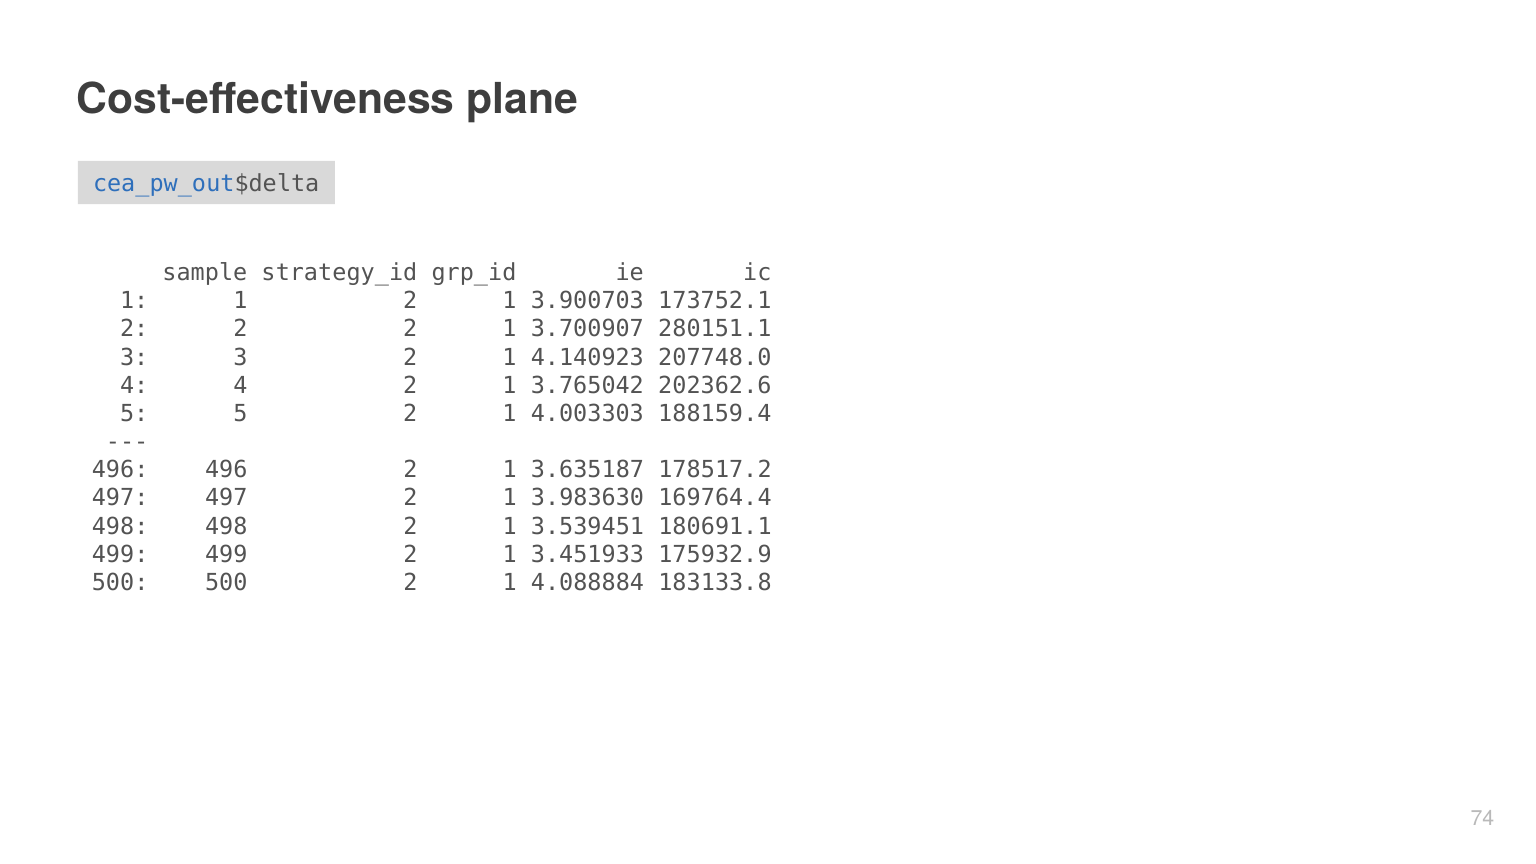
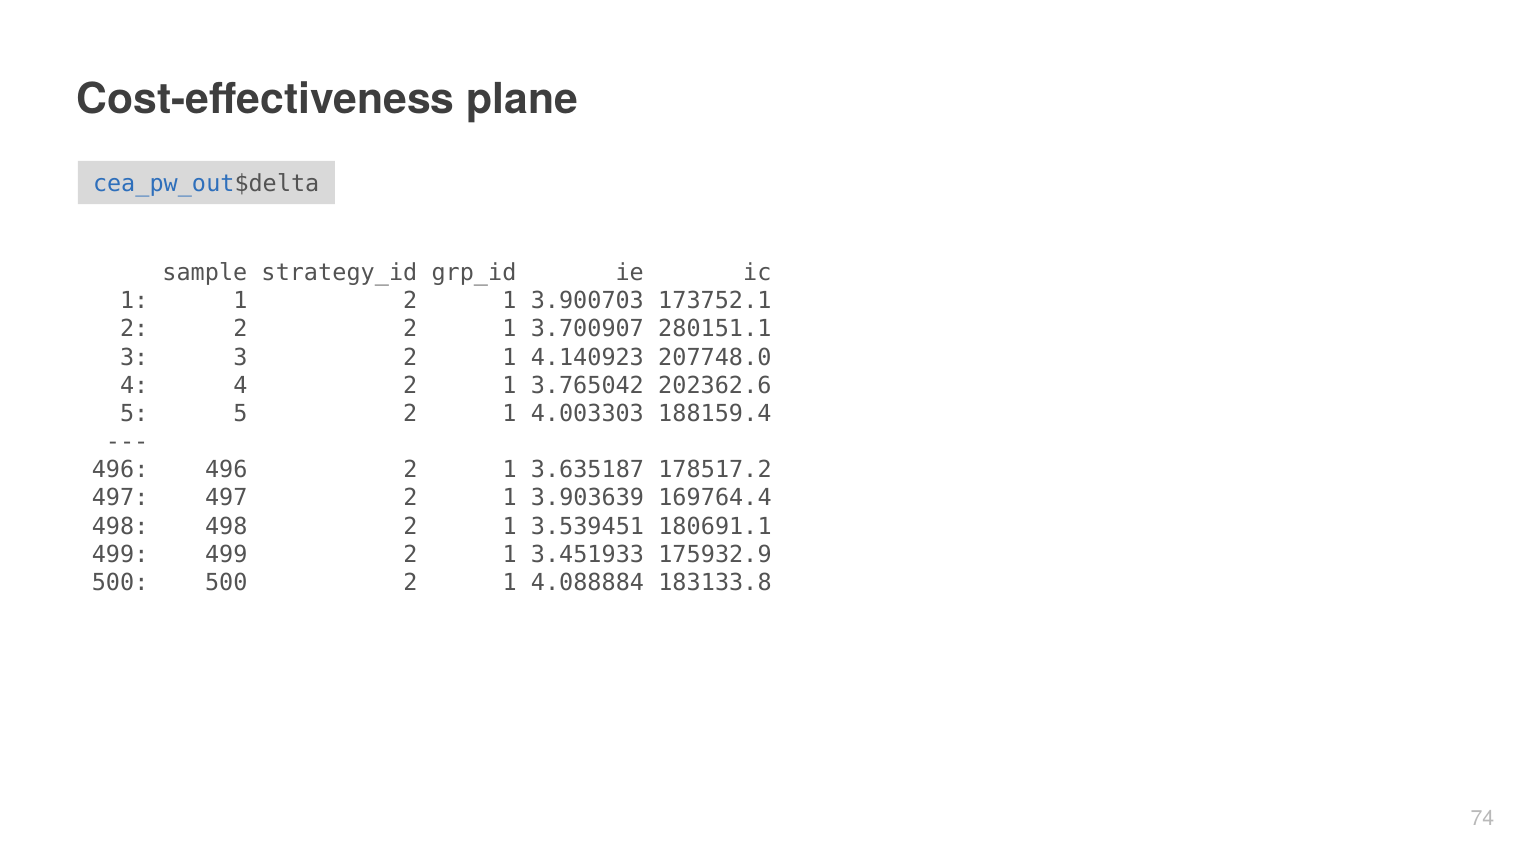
3.983630: 3.983630 -> 3.903639 (588, 498)
